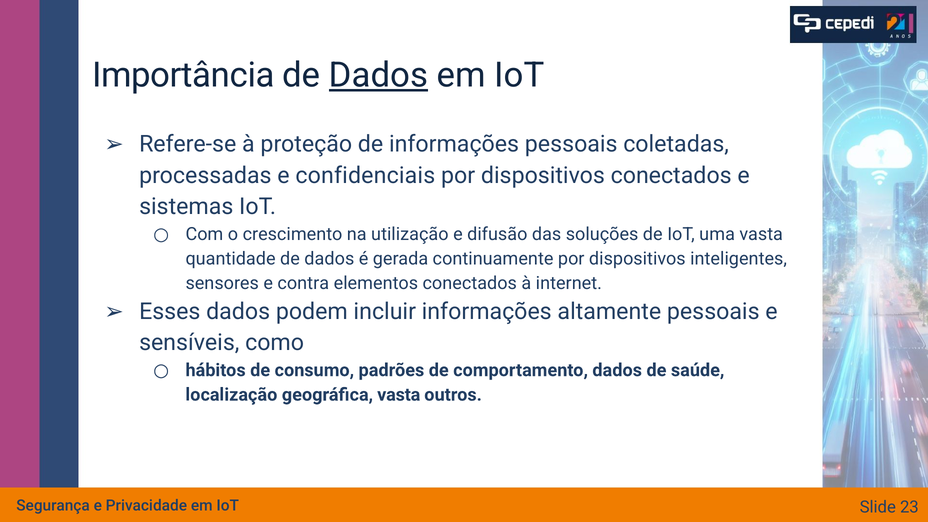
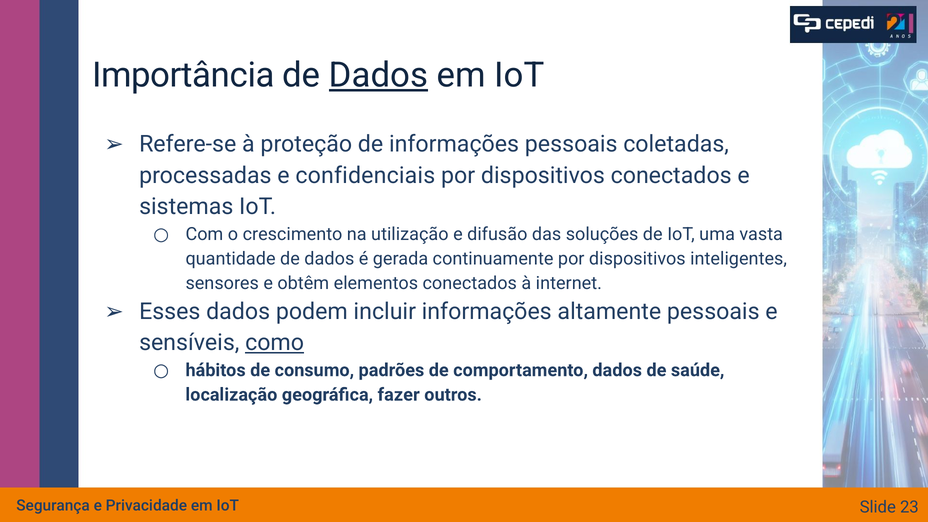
contra: contra -> obtêm (303, 283)
como underline: none -> present (275, 343)
geográfica vasta: vasta -> fazer (399, 395)
